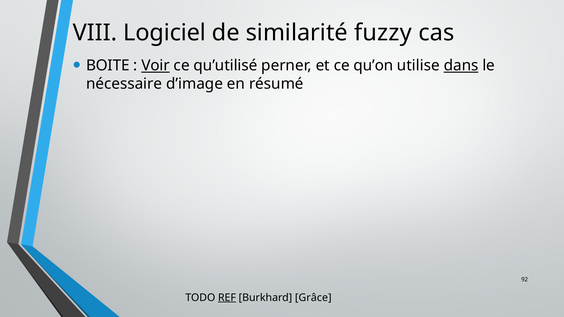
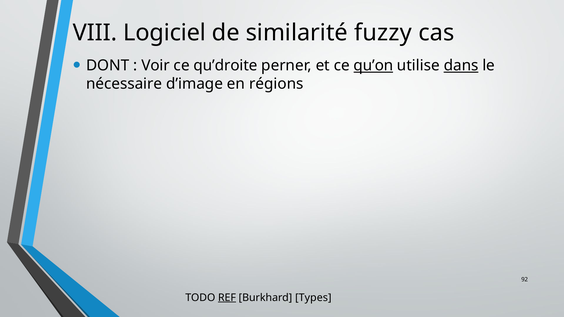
BOITE: BOITE -> DONT (108, 66)
Voir underline: present -> none (156, 66)
qu’utilisé: qu’utilisé -> qu’droite (226, 66)
qu’on underline: none -> present (373, 66)
résumé: résumé -> régions (276, 84)
Grâce: Grâce -> Types (313, 298)
